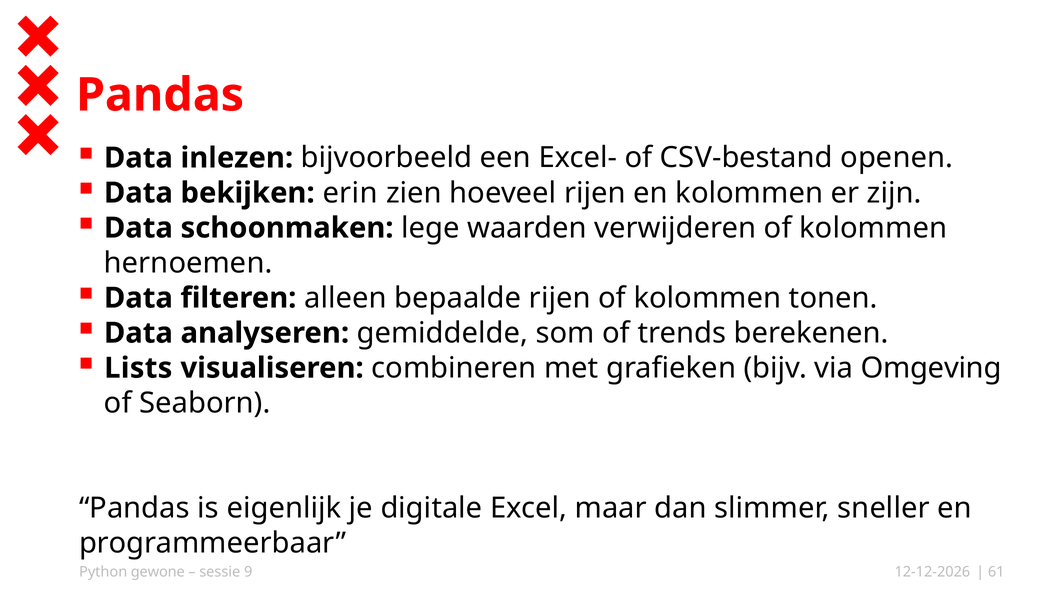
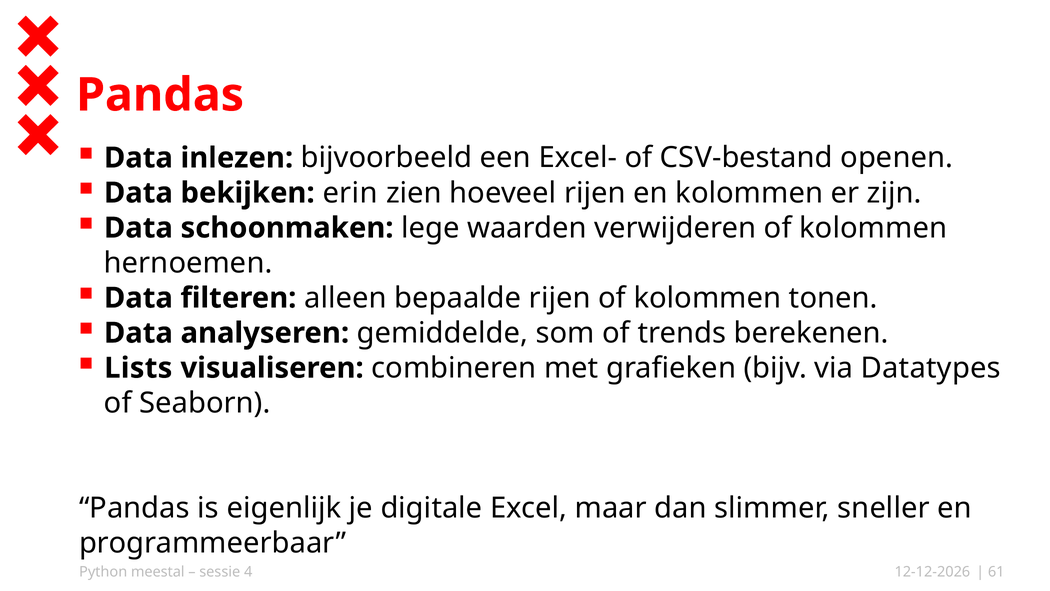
Omgeving: Omgeving -> Datatypes (931, 368)
gewone: gewone -> meestal (158, 572)
9: 9 -> 4 (248, 572)
